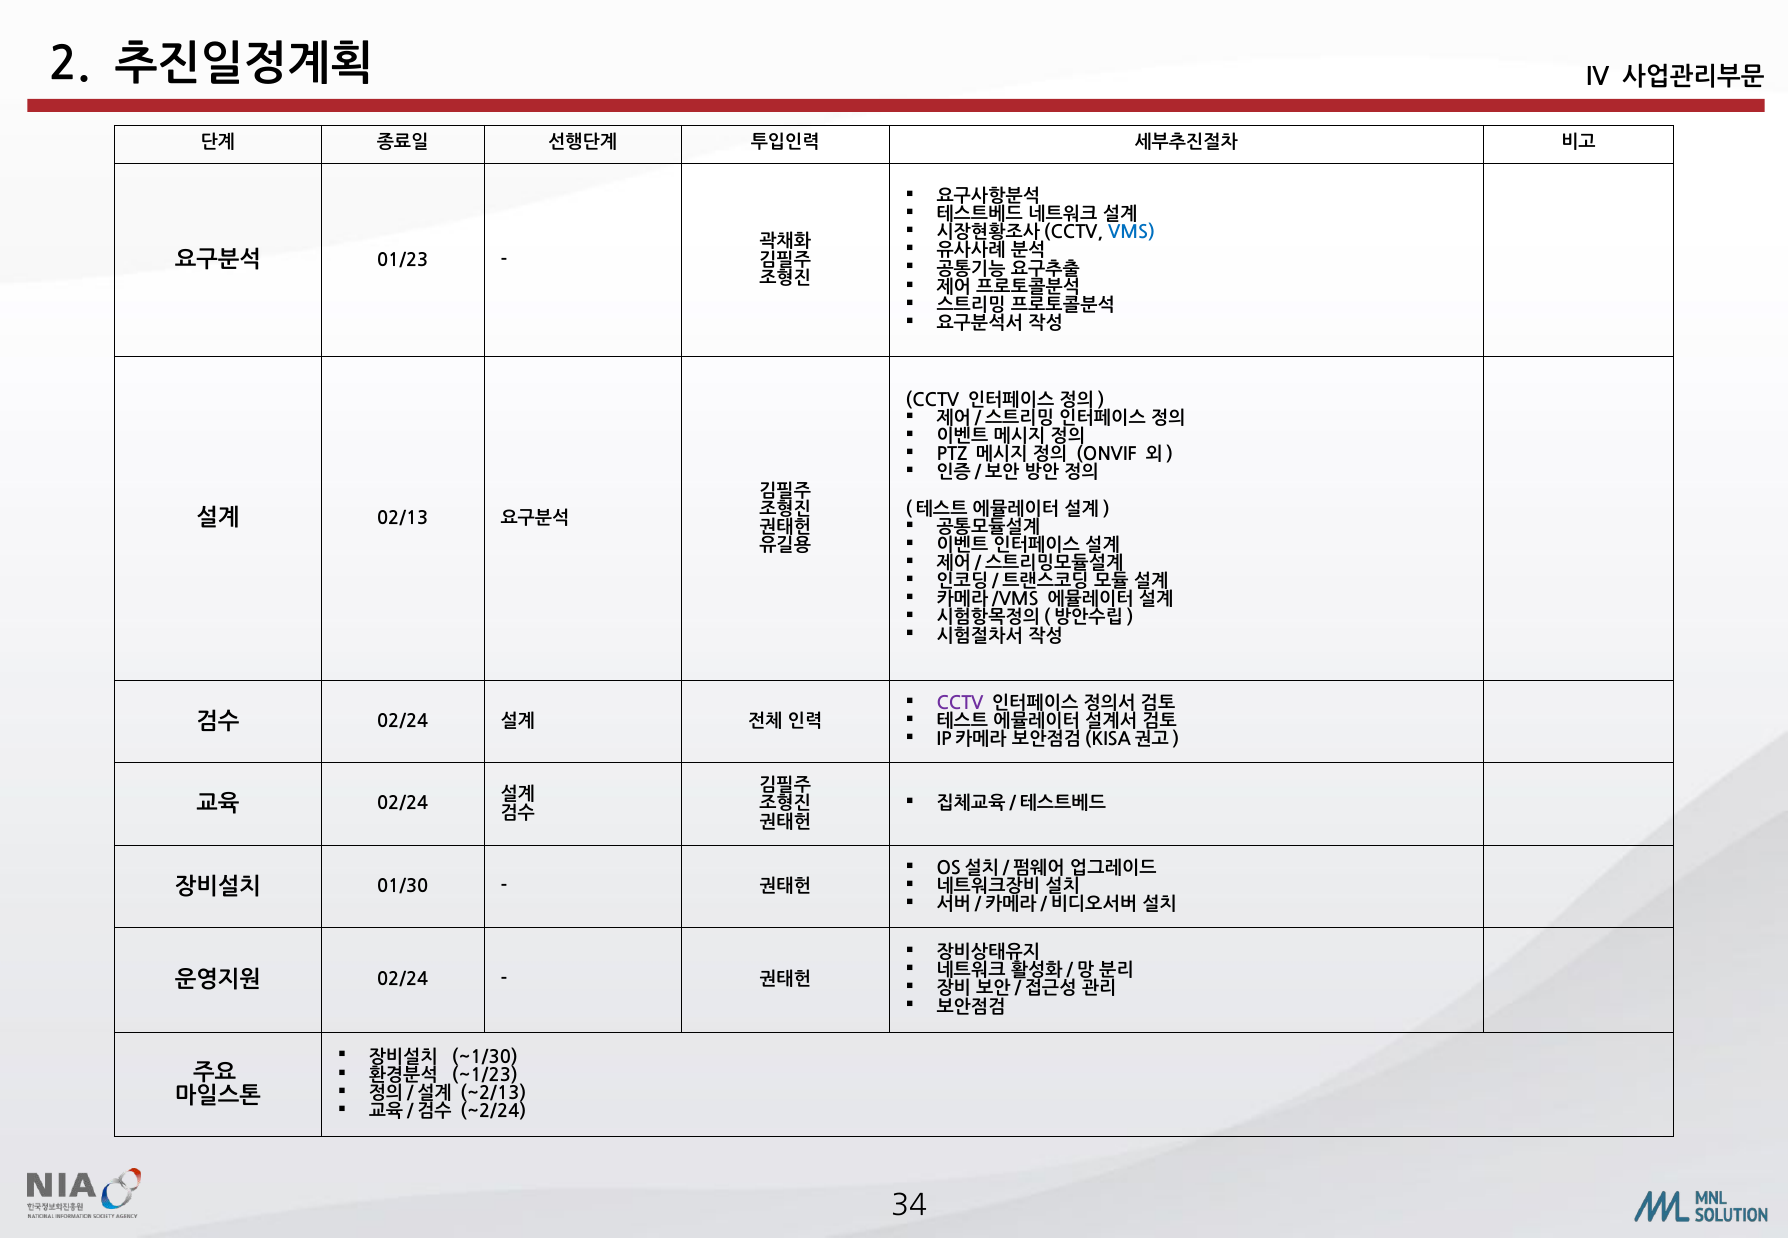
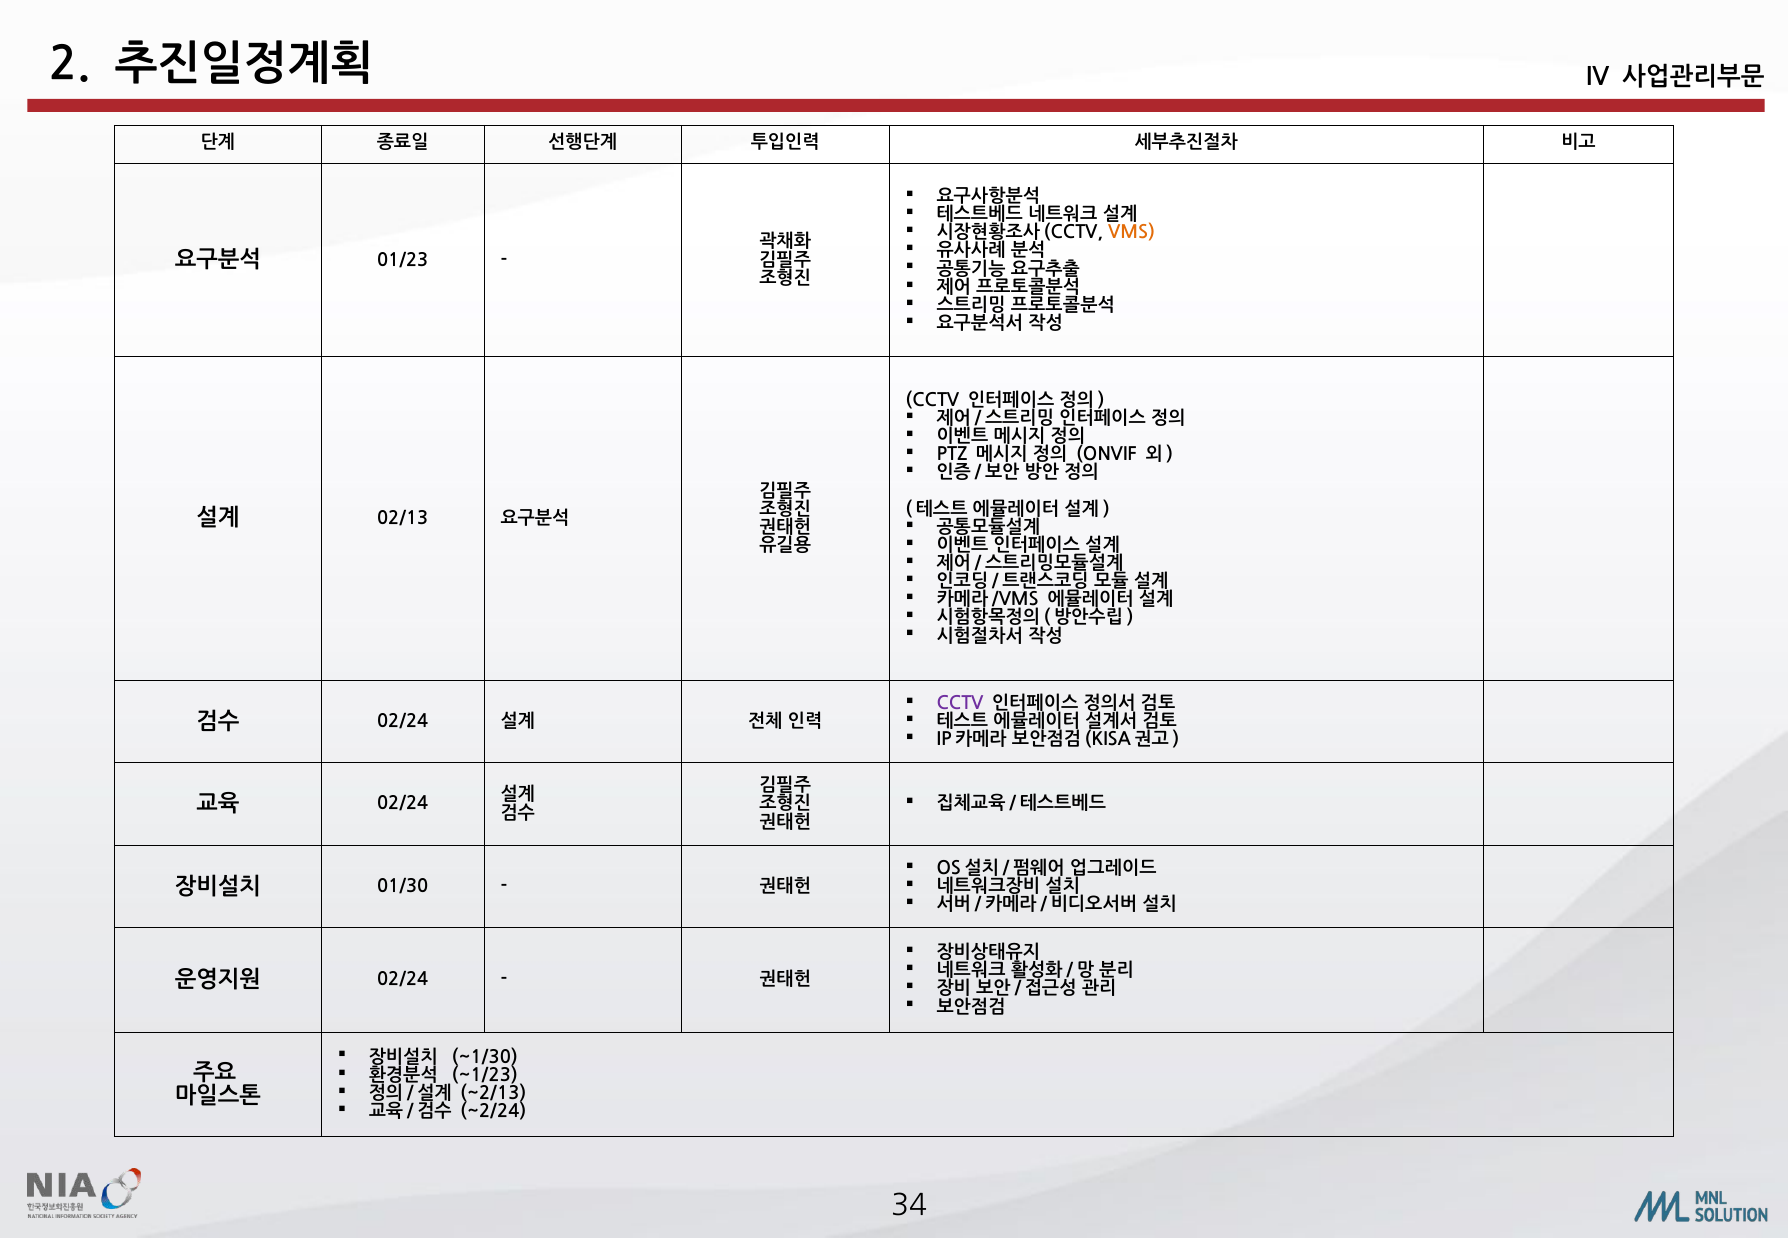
VMS colour: blue -> orange (1132, 233)
